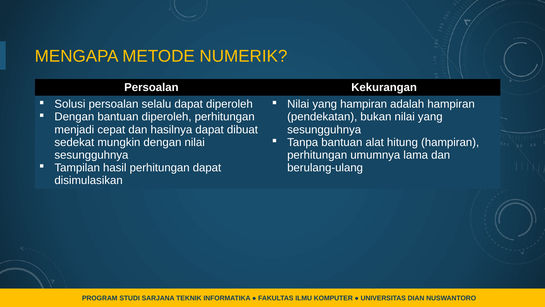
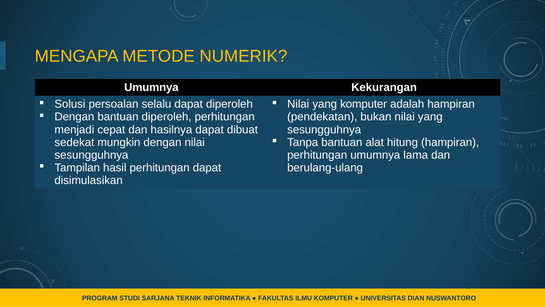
Persoalan: Persoalan -> Umumnya (151, 87)
yang hampiran: hampiran -> komputer (364, 104)
